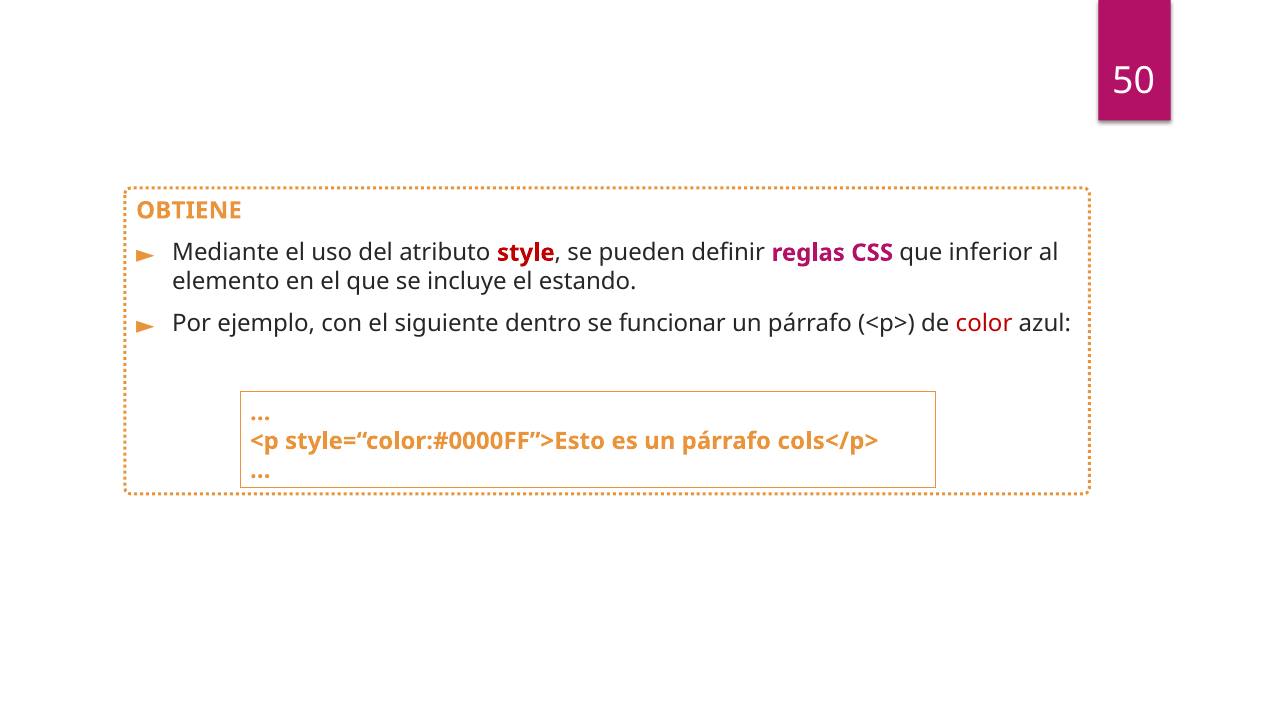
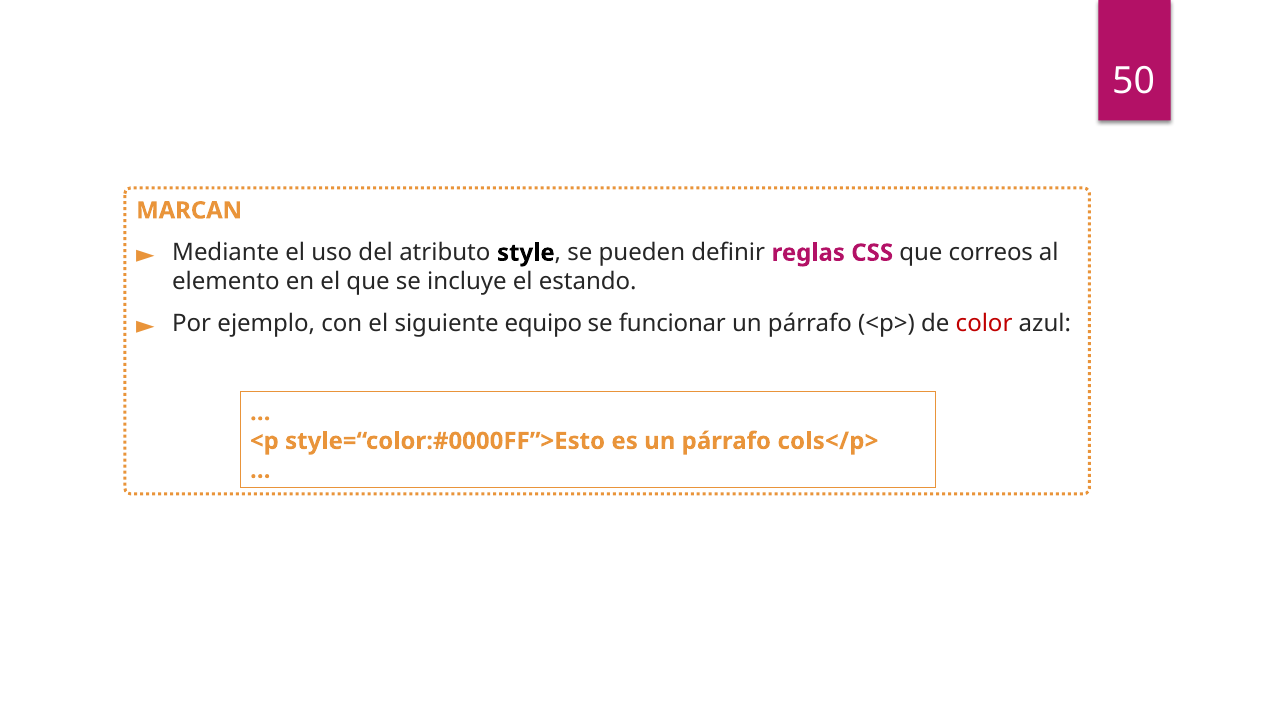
OBTIENE: OBTIENE -> MARCAN (189, 210)
style colour: red -> black (526, 253)
inferior: inferior -> correos (991, 253)
dentro: dentro -> equipo (543, 324)
